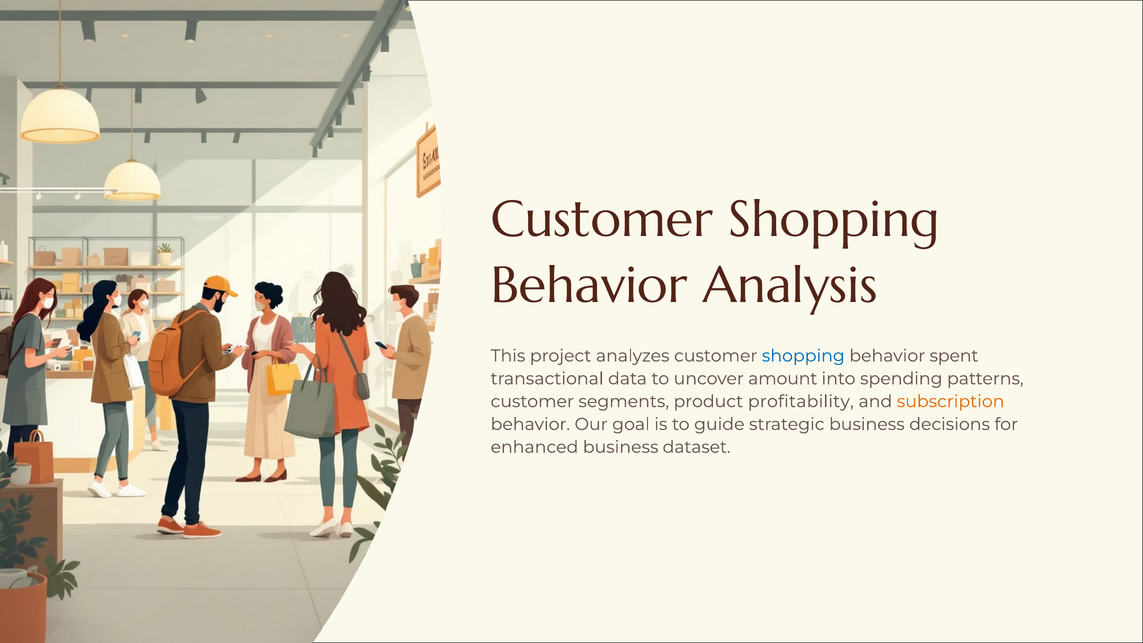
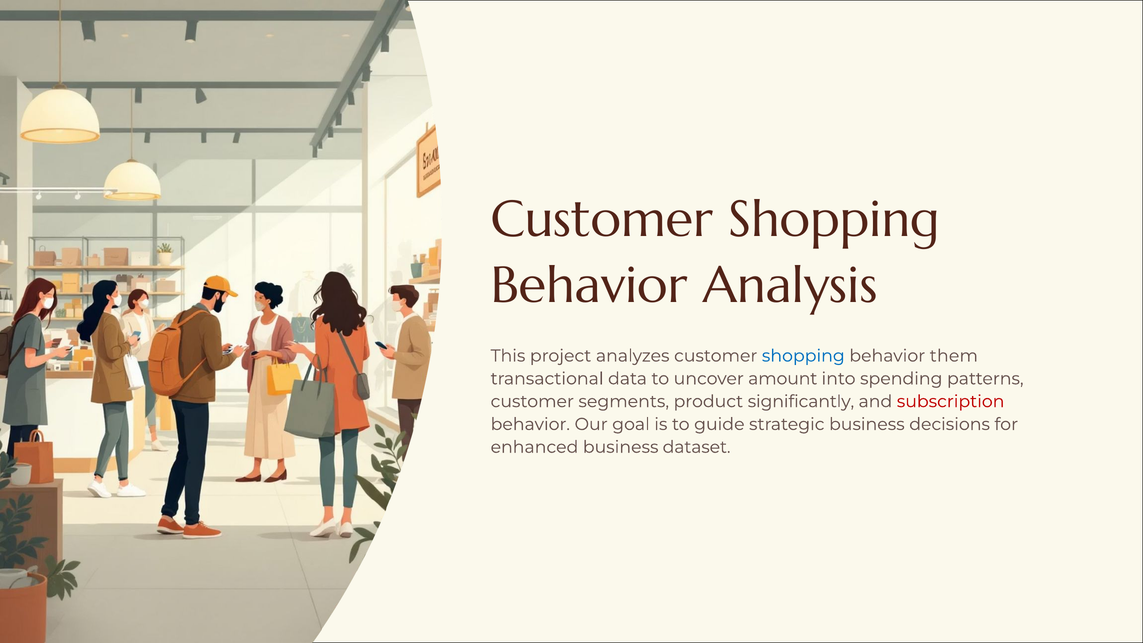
spent: spent -> them (954, 356)
profitability: profitability -> significantly (801, 401)
subscription colour: orange -> red (951, 401)
